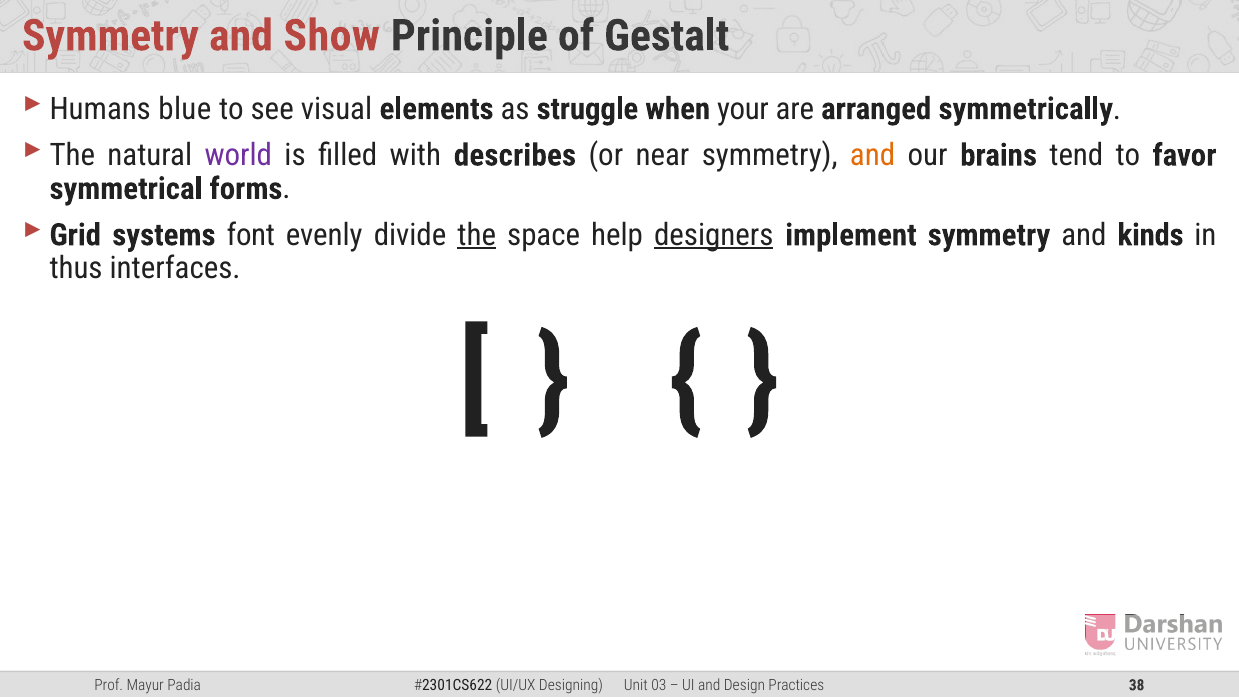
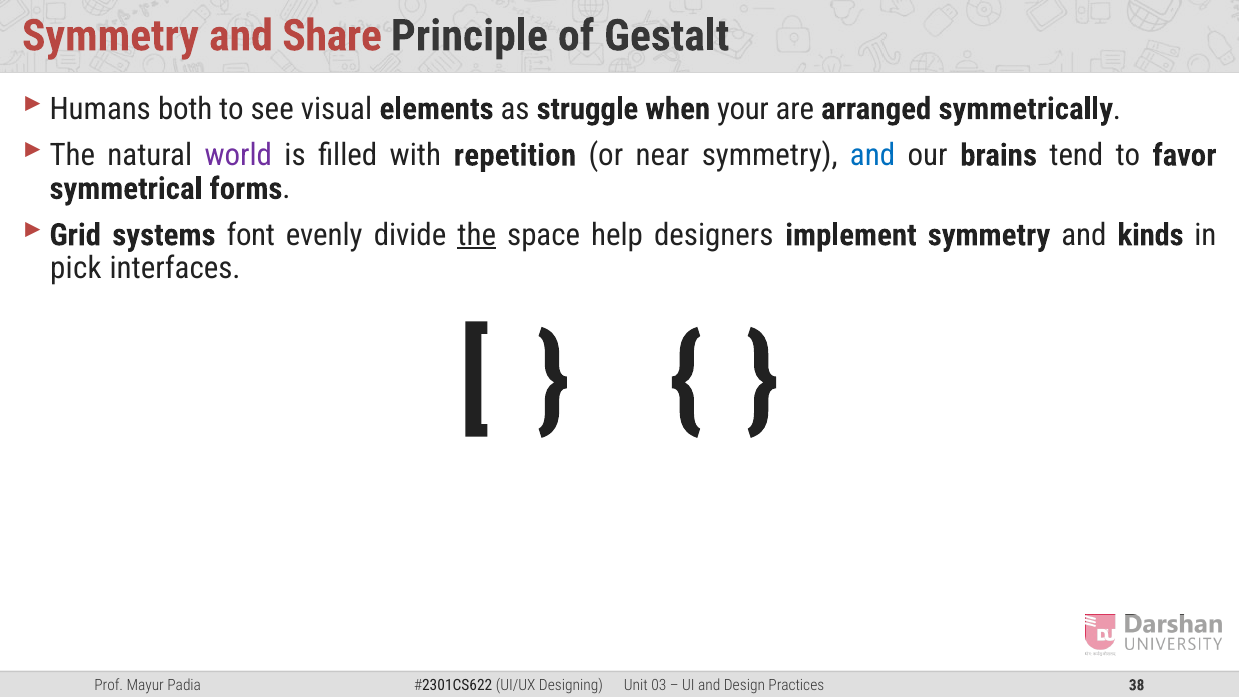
Show: Show -> Share (332, 36)
blue: blue -> both (185, 109)
describes: describes -> repetition (515, 155)
and colour: orange -> blue (873, 155)
designers underline: present -> none (714, 235)
thus: thus -> pick (76, 269)
